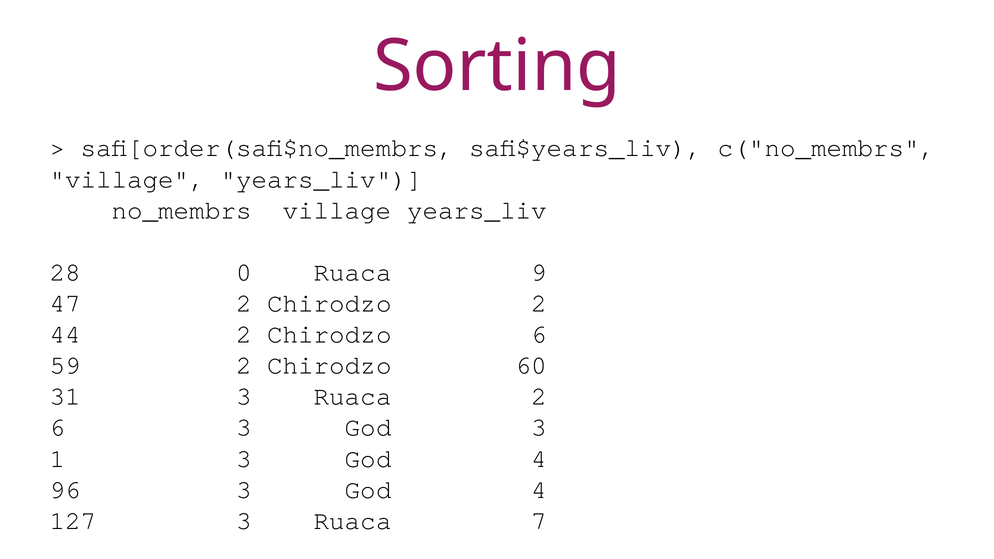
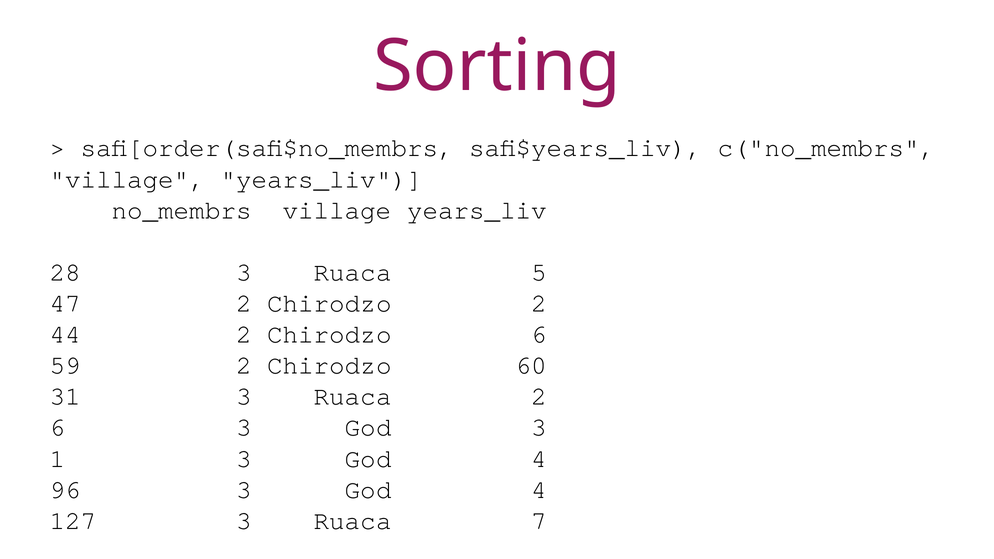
28 0: 0 -> 3 (244, 272)
9: 9 -> 5 (539, 272)
